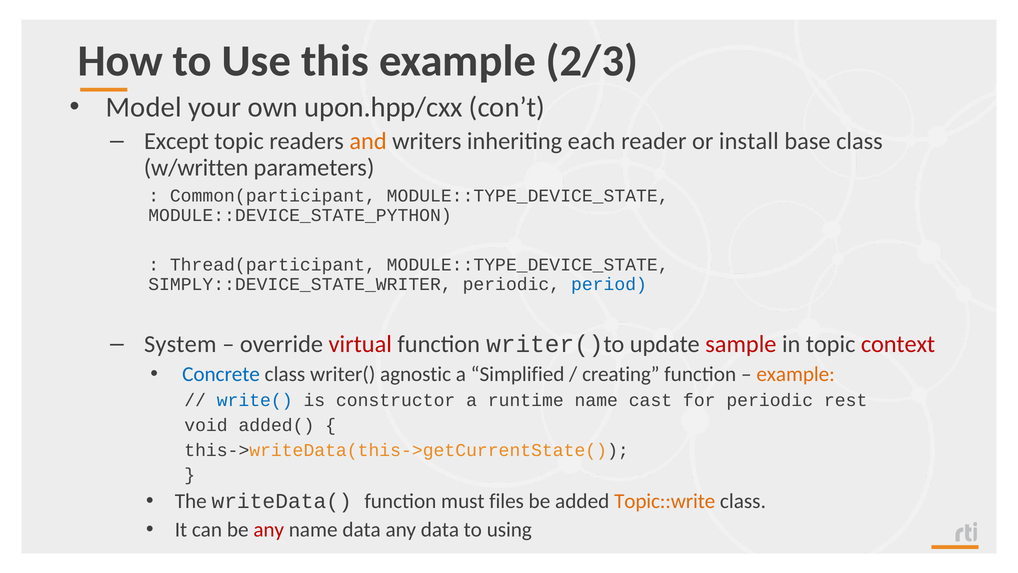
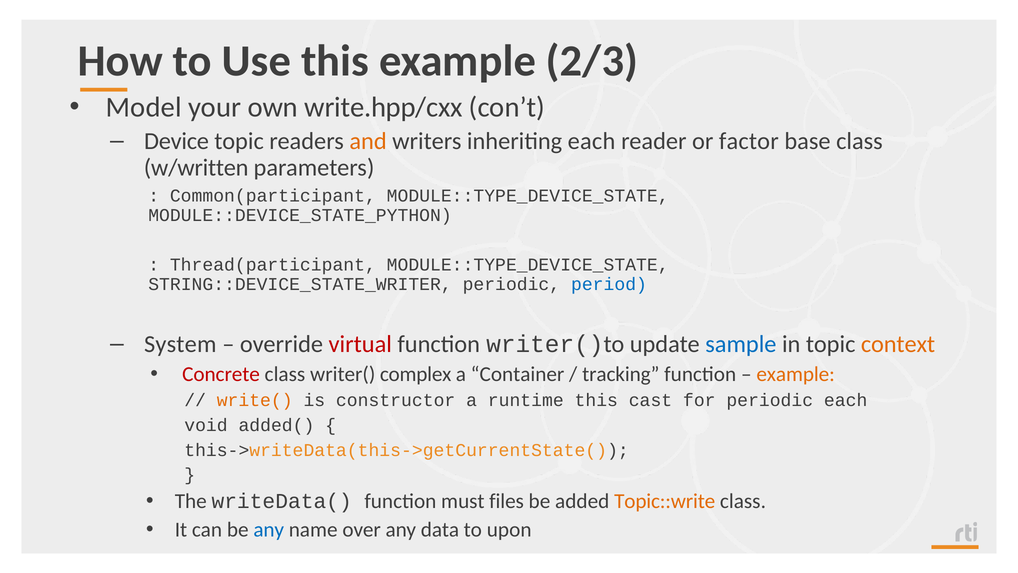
upon.hpp/cxx: upon.hpp/cxx -> write.hpp/cxx (384, 107)
Except: Except -> Device (176, 141)
install: install -> factor (749, 141)
SIMPLY::DEVICE_STATE_WRITER: SIMPLY::DEVICE_STATE_WRITER -> STRING::DEVICE_STATE_WRITER (300, 284)
sample colour: red -> blue (741, 344)
context colour: red -> orange (898, 344)
Concrete colour: blue -> red (221, 374)
agnostic: agnostic -> complex (416, 374)
Simplified: Simplified -> Container (518, 374)
creating: creating -> tracking (621, 374)
write( colour: blue -> orange (255, 400)
runtime name: name -> this (596, 400)
periodic rest: rest -> each (846, 400)
any colour: red -> blue (269, 529)
name data: data -> over (362, 529)
using: using -> upon (509, 529)
